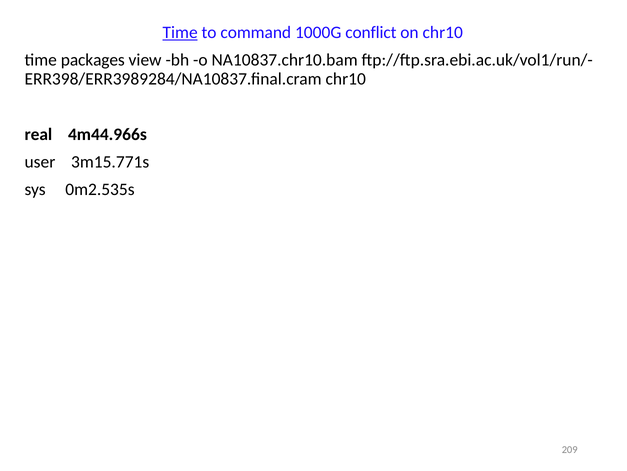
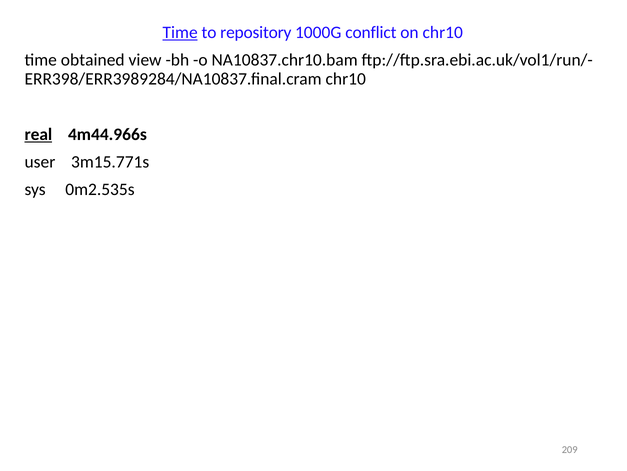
command: command -> repository (256, 32)
packages: packages -> obtained (93, 60)
real underline: none -> present (38, 134)
